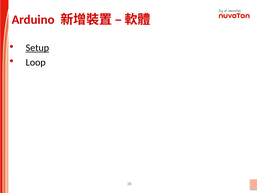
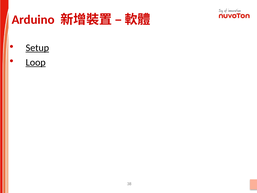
Loop underline: none -> present (36, 62)
